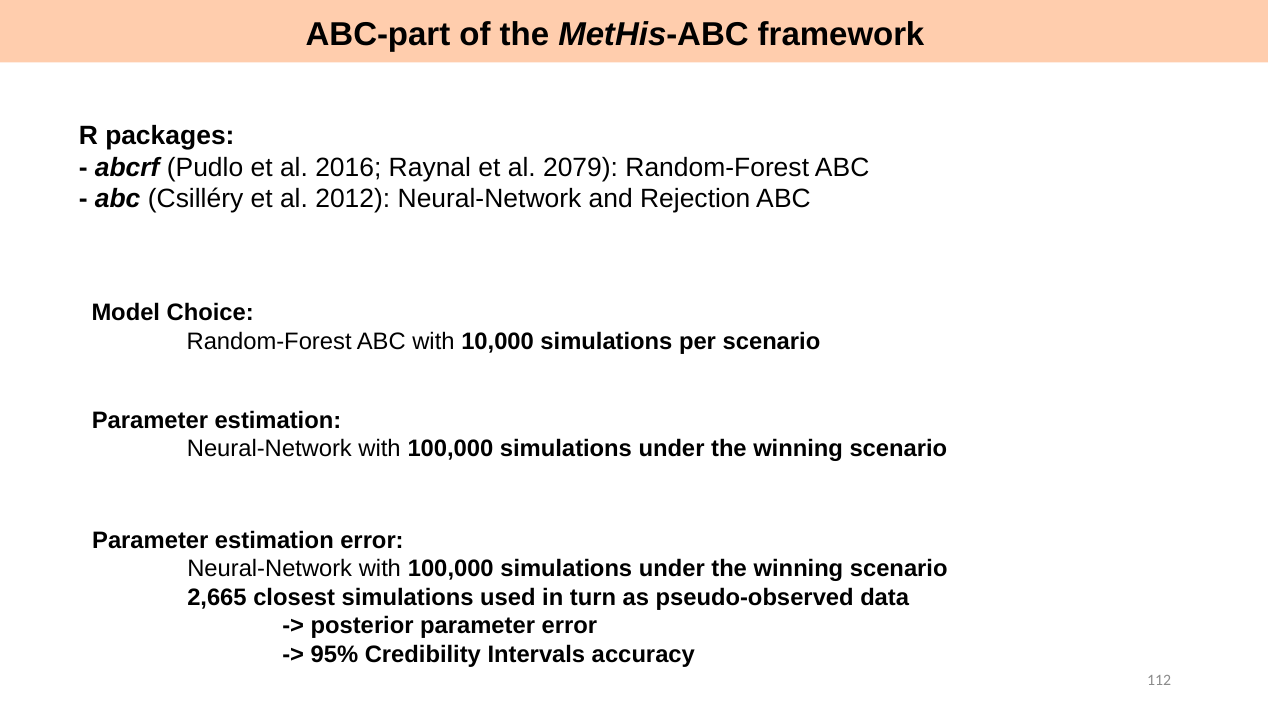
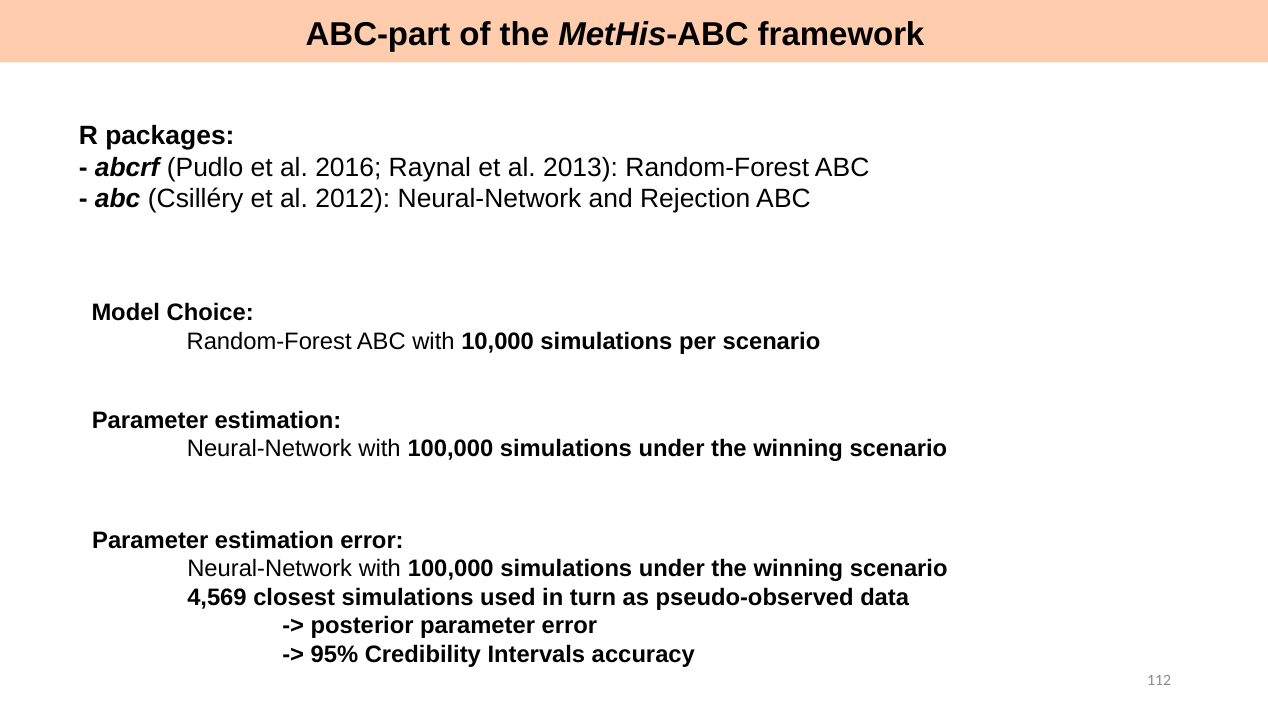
2079: 2079 -> 2013 (581, 167)
2,665: 2,665 -> 4,569 (217, 597)
